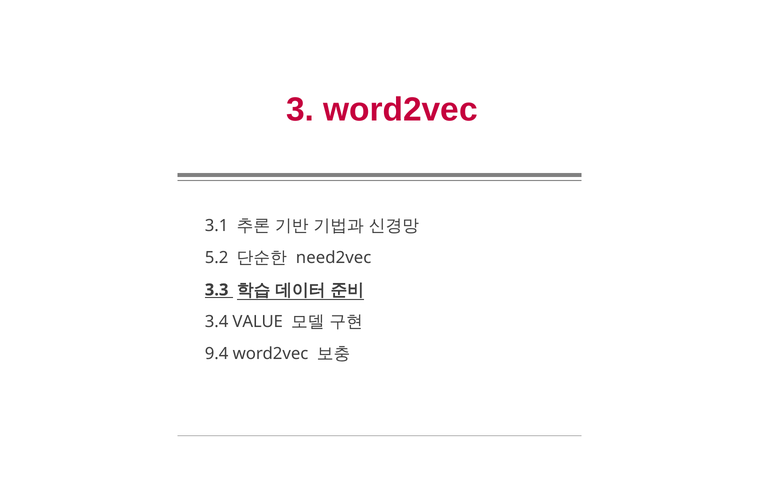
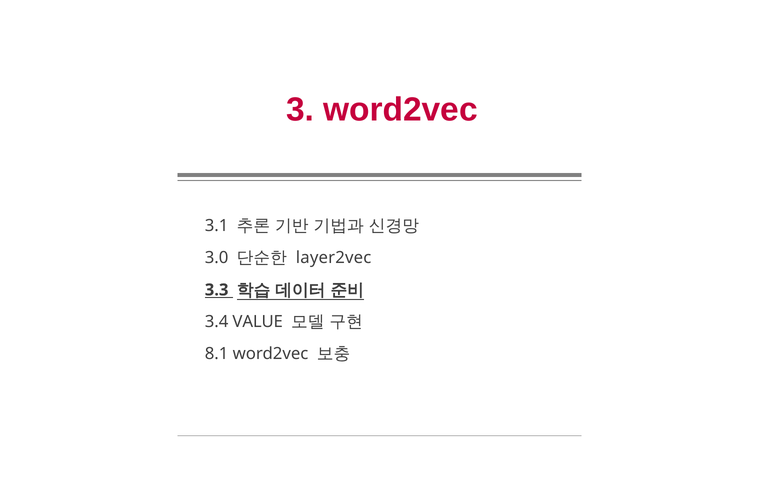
5.2: 5.2 -> 3.0 (217, 258)
need2vec: need2vec -> layer2vec (334, 258)
9.4: 9.4 -> 8.1 (217, 354)
